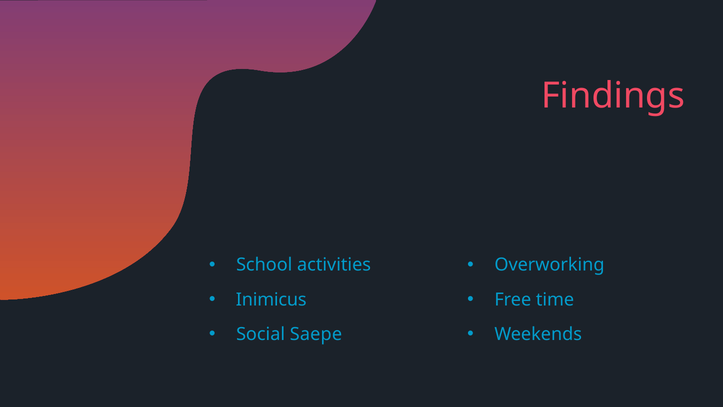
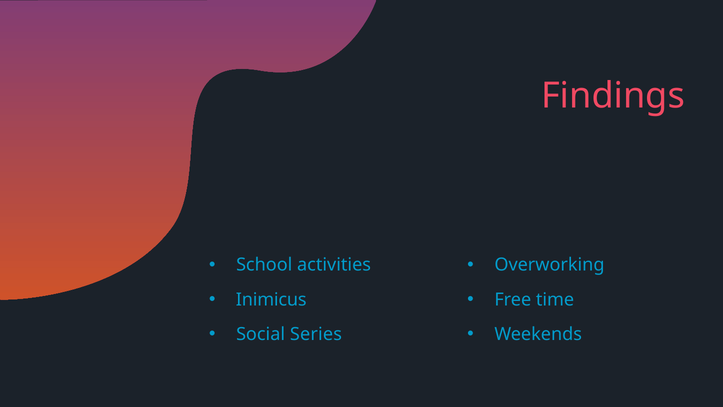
Saepe: Saepe -> Series (316, 334)
